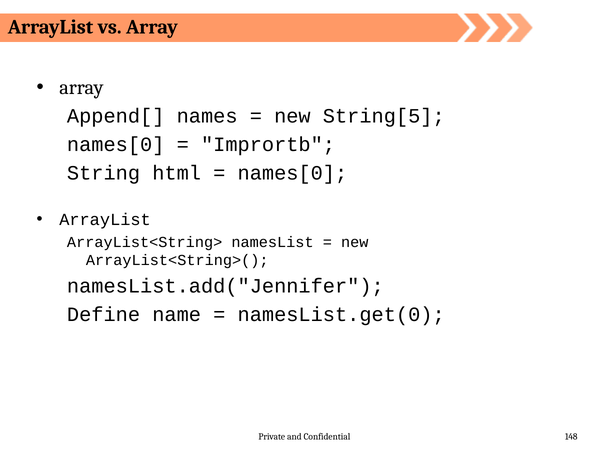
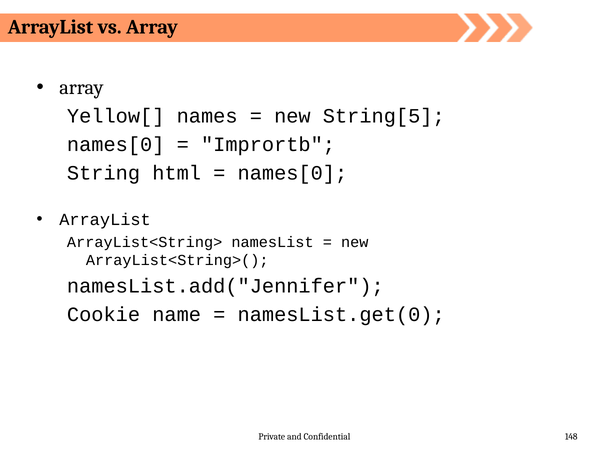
Append[: Append[ -> Yellow[ (116, 116)
Define: Define -> Cookie (104, 314)
